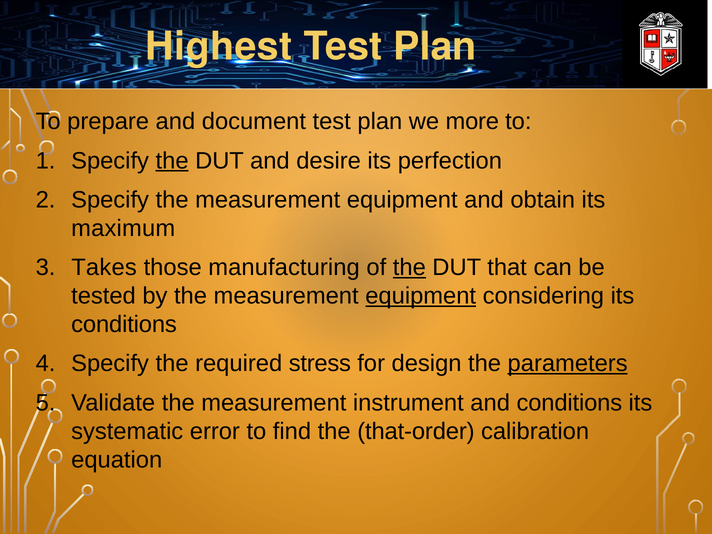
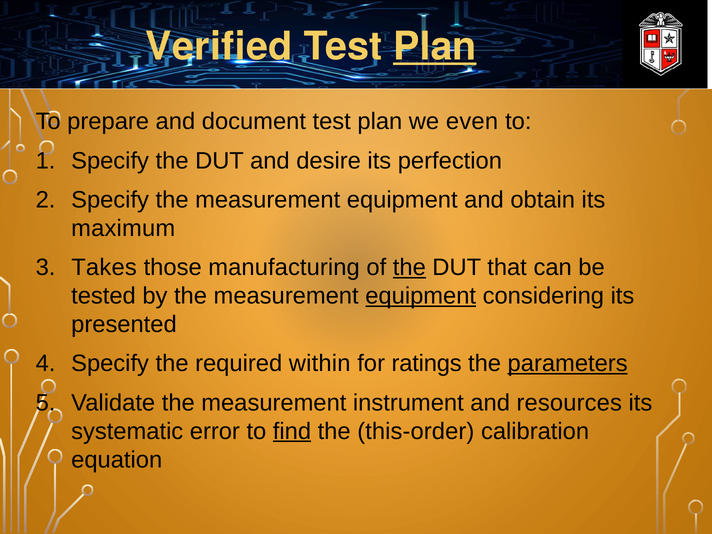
Highest: Highest -> Verified (219, 47)
Plan underline: none -> present (435, 47)
more: more -> even (472, 122)
the underline: present -> none (172, 161)
conditions: conditions -> presented (124, 324)
stress: stress -> within (320, 364)
design: design -> ratings (427, 364)
and conditions: conditions -> resources (569, 403)
find underline: none -> present (292, 431)
that-order: that-order -> this-order (416, 431)
